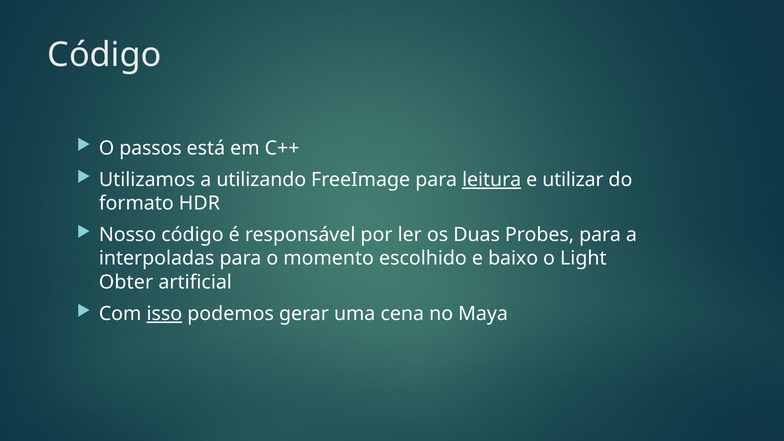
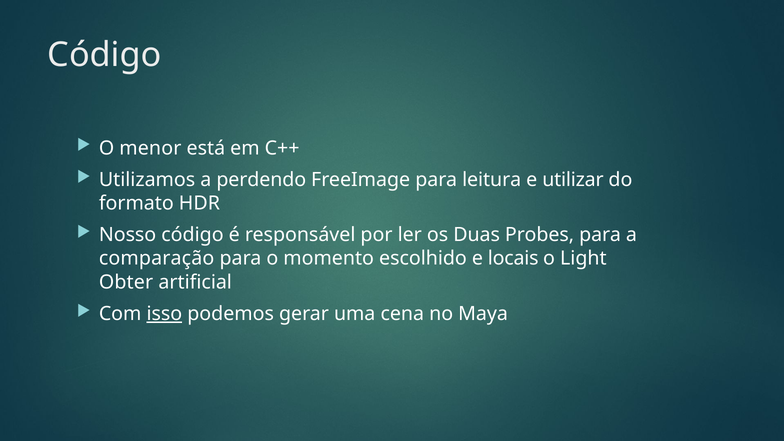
passos: passos -> menor (150, 148)
utilizando: utilizando -> perdendo (261, 180)
leitura underline: present -> none (492, 180)
interpoladas: interpoladas -> comparação (157, 259)
baixo: baixo -> locais (513, 259)
